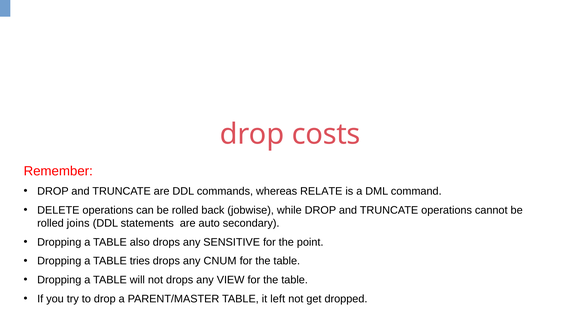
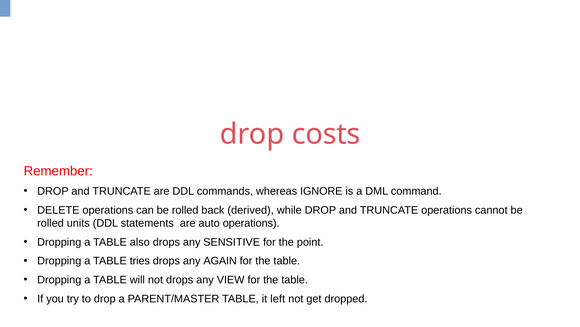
RELATE: RELATE -> IGNORE (321, 191)
jobwise: jobwise -> derived (251, 210)
joins: joins -> units (78, 223)
auto secondary: secondary -> operations (251, 223)
CNUM: CNUM -> AGAIN (220, 260)
